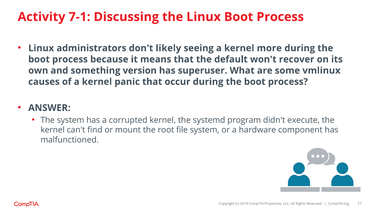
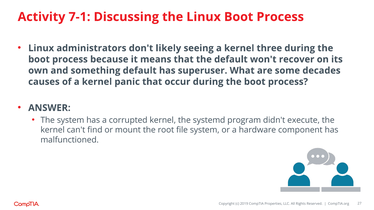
more: more -> three (269, 48)
something version: version -> default (140, 71)
vmlinux: vmlinux -> decades (321, 71)
